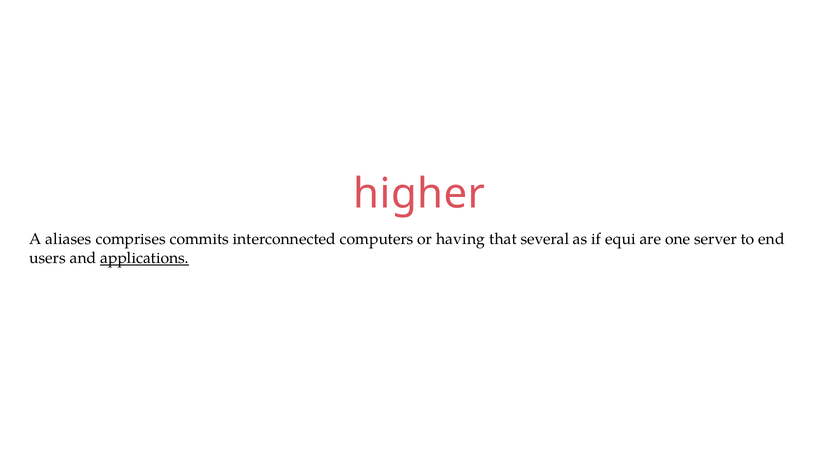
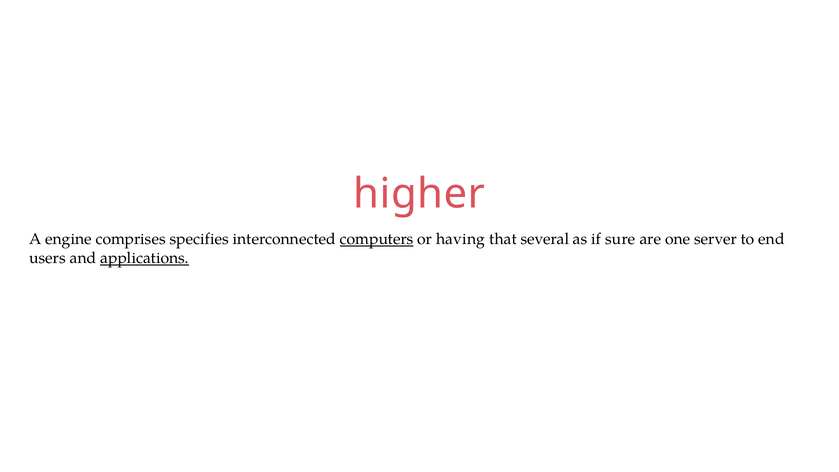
aliases: aliases -> engine (69, 239)
commits: commits -> specifies (199, 239)
computers underline: none -> present (377, 239)
equi: equi -> sure (620, 239)
